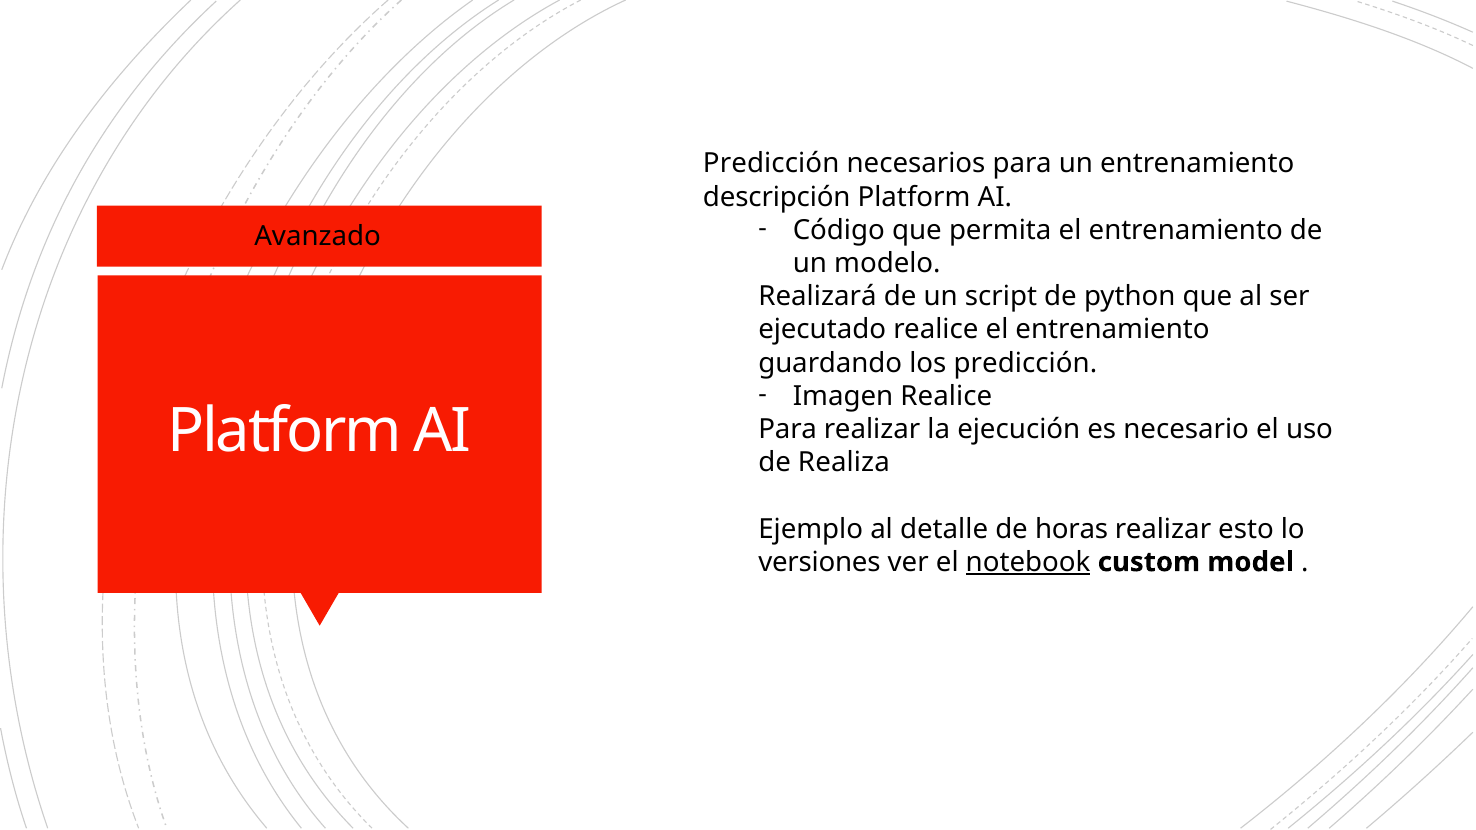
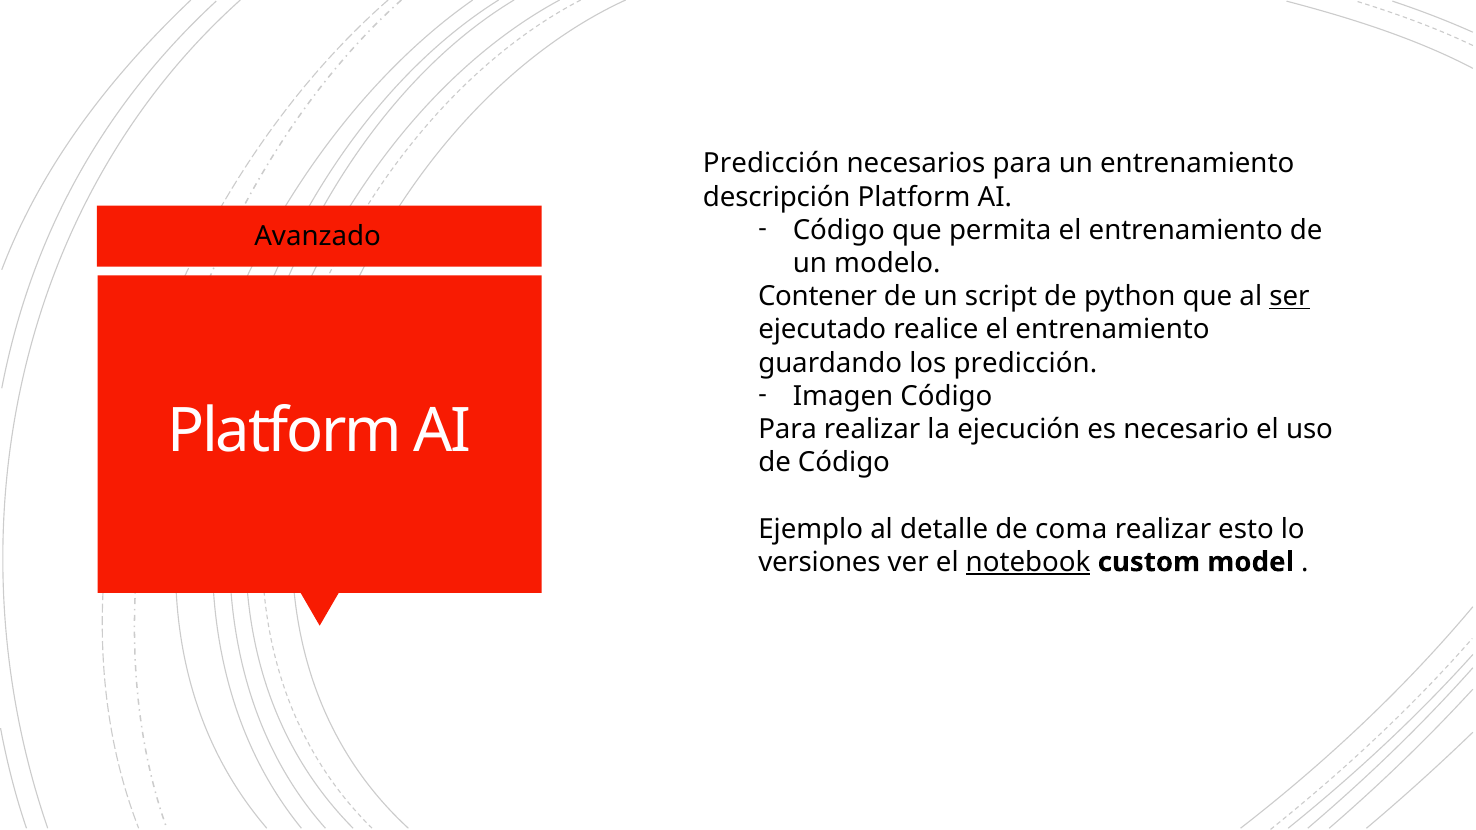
Realizará: Realizará -> Contener (818, 297)
ser underline: none -> present (1290, 297)
Imagen Realice: Realice -> Código (946, 396)
de Realiza: Realiza -> Código (844, 463)
horas: horas -> coma (1071, 529)
